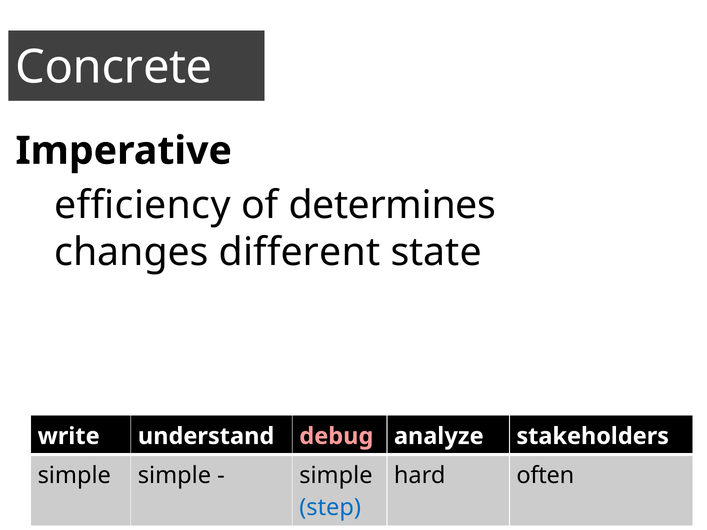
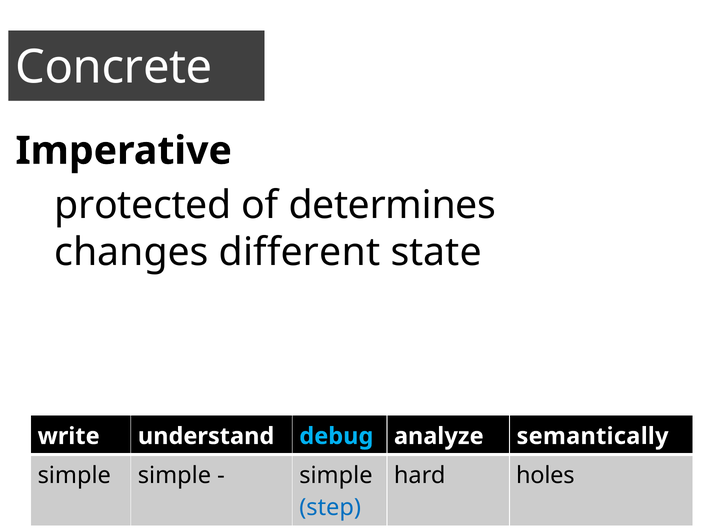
efficiency: efficiency -> protected (143, 205)
debug colour: pink -> light blue (336, 436)
stakeholders: stakeholders -> semantically (593, 436)
often: often -> holes (545, 476)
